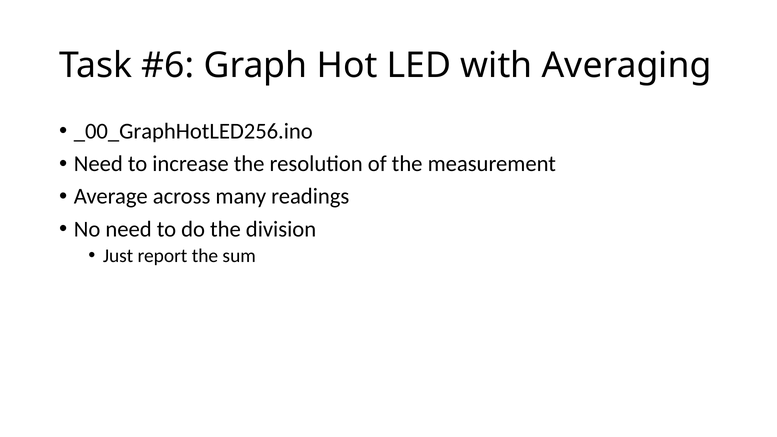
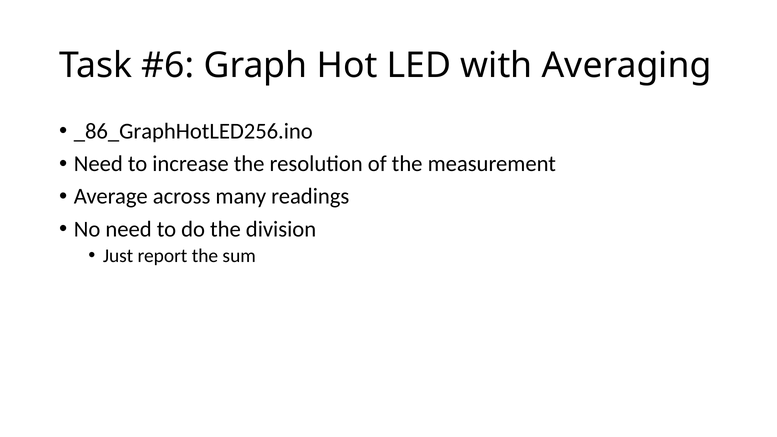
_00_GraphHotLED256.ino: _00_GraphHotLED256.ino -> _86_GraphHotLED256.ino (193, 131)
